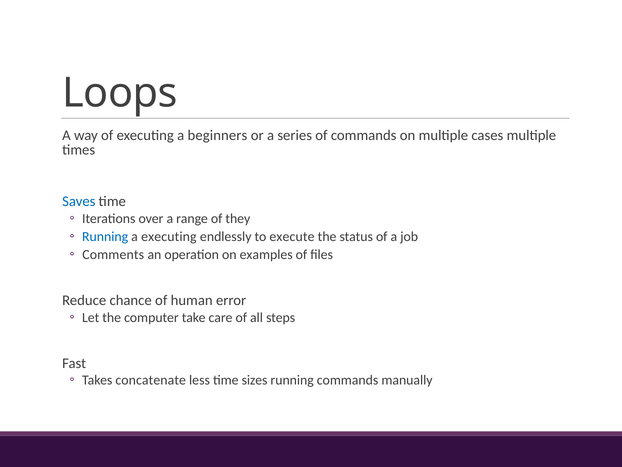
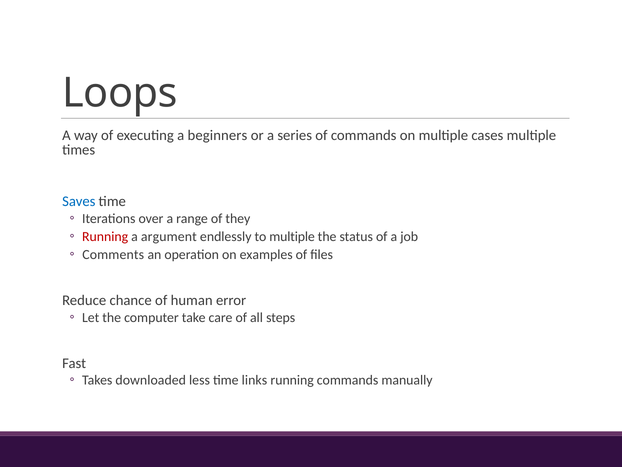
Running colour: blue -> red (105, 236)
a executing: executing -> argument (169, 236)
to execute: execute -> multiple (292, 236)
concatenate: concatenate -> downloaded (151, 380)
sizes: sizes -> links (254, 380)
